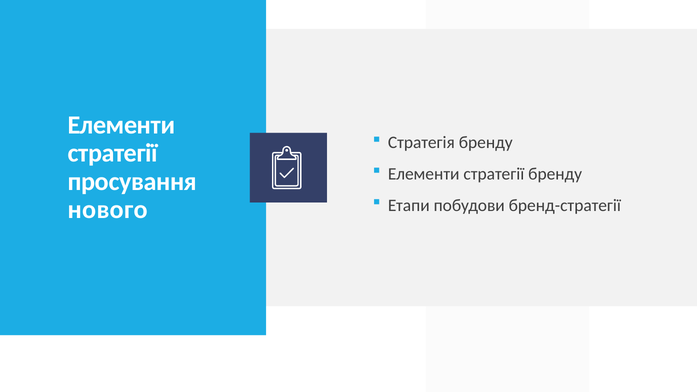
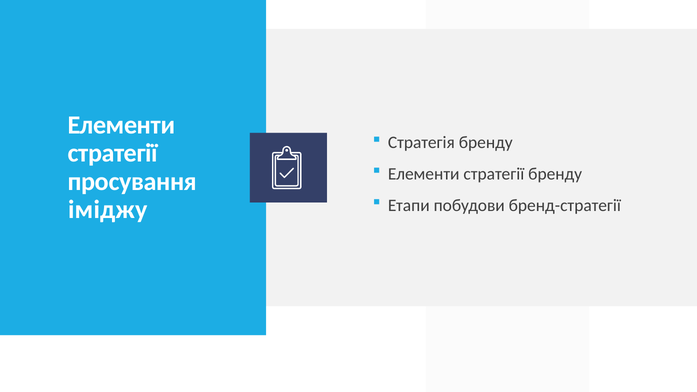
нового: нового -> іміджу (108, 210)
